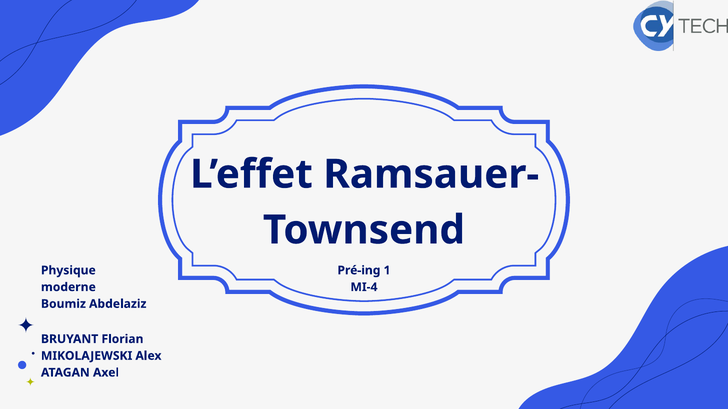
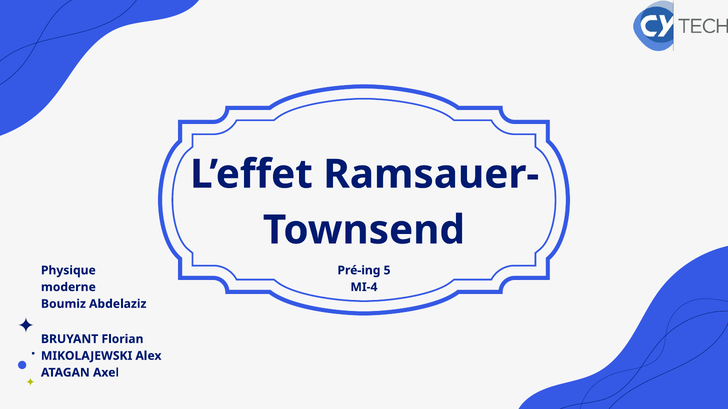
1: 1 -> 5 (387, 271)
